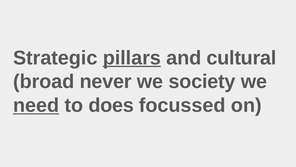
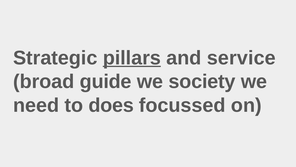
cultural: cultural -> service (241, 58)
never: never -> guide (106, 81)
need underline: present -> none (36, 105)
